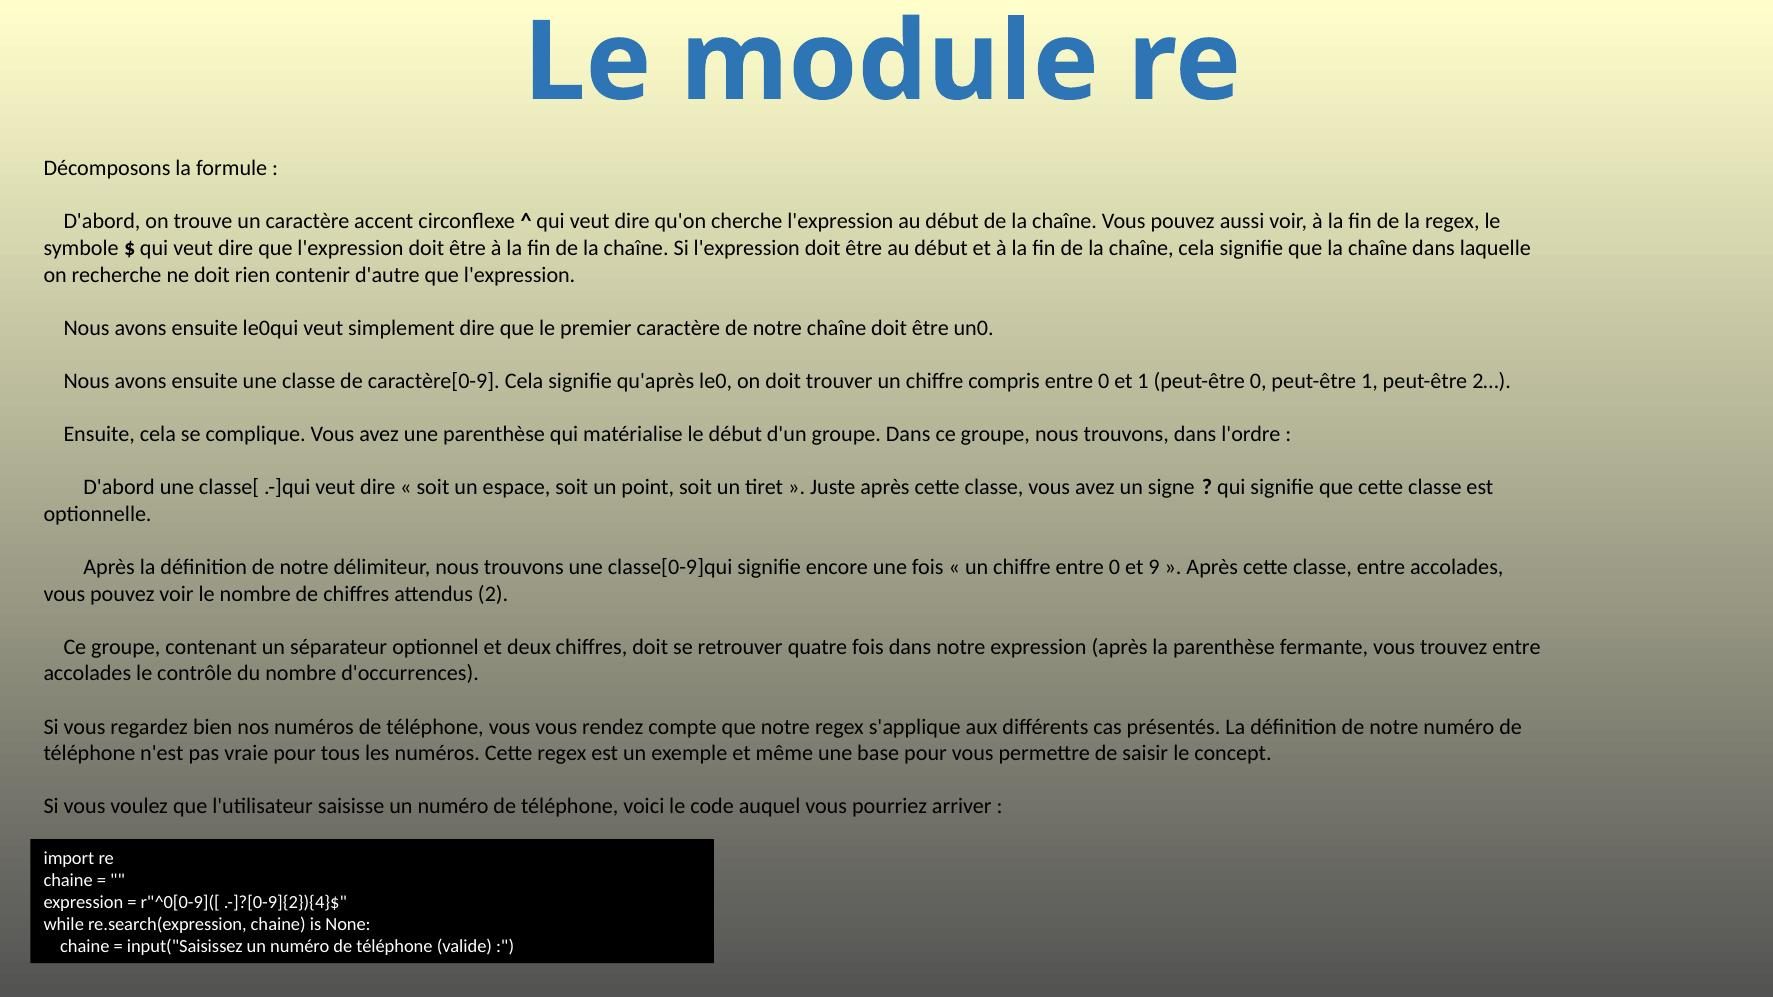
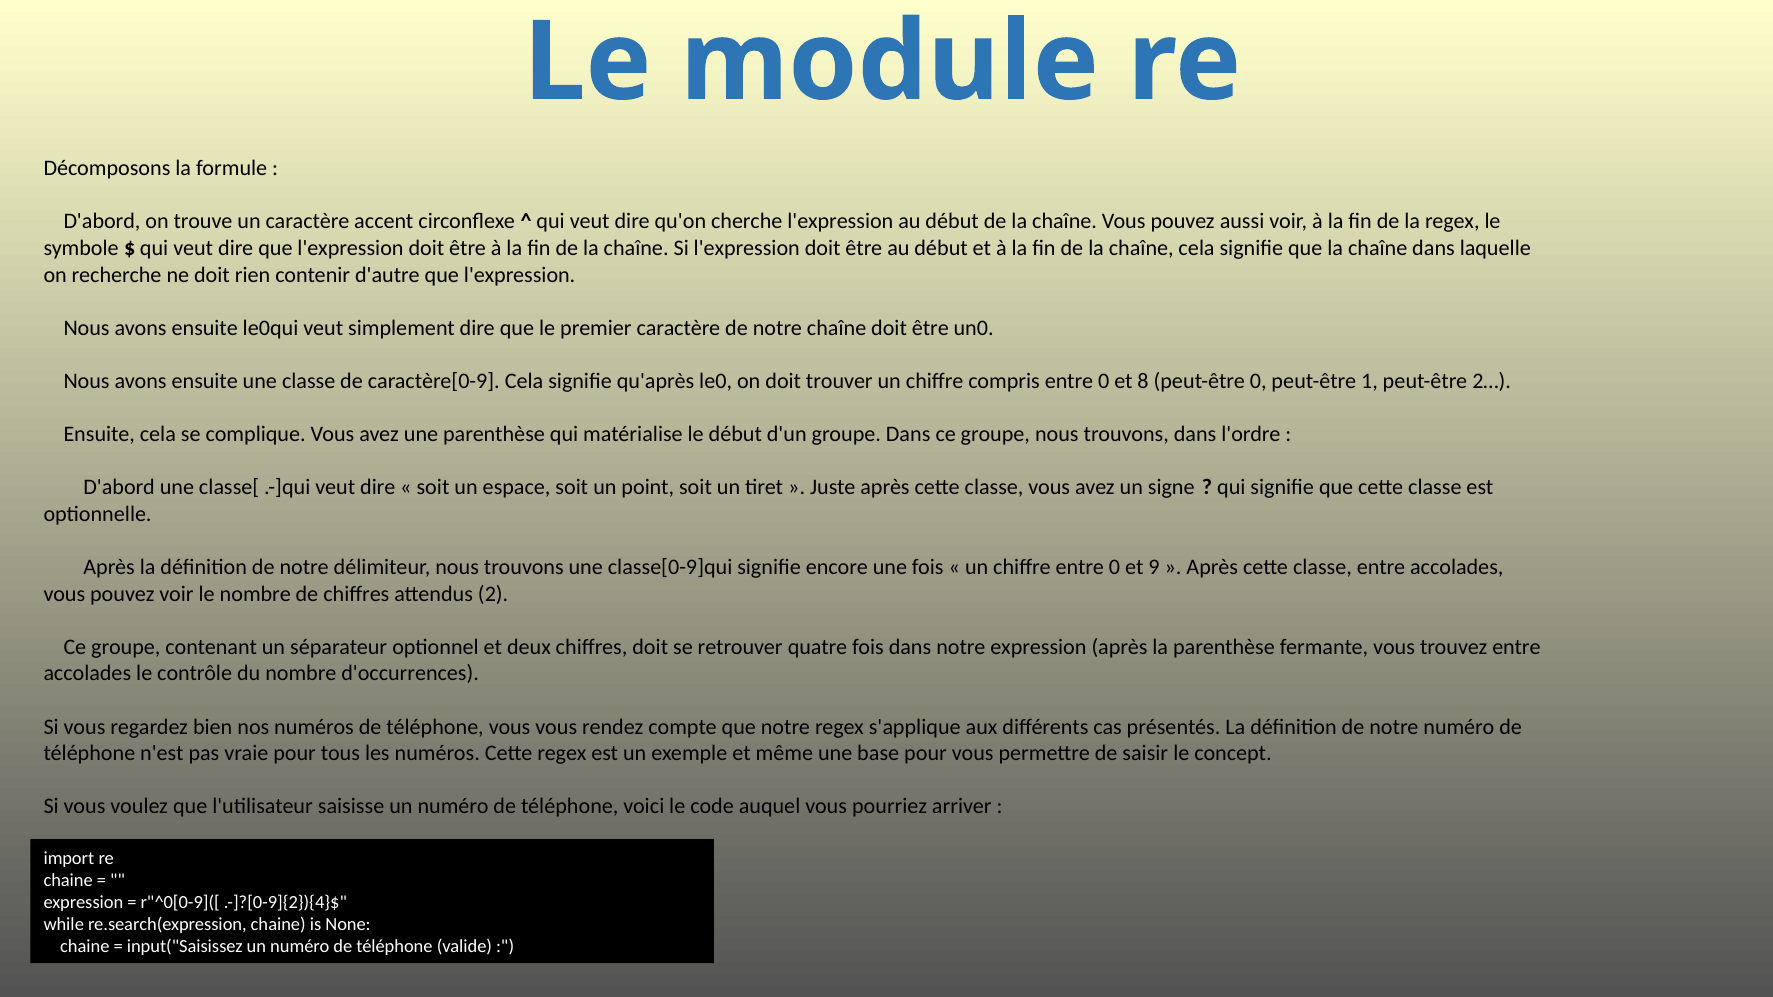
et 1: 1 -> 8 (1143, 381)
